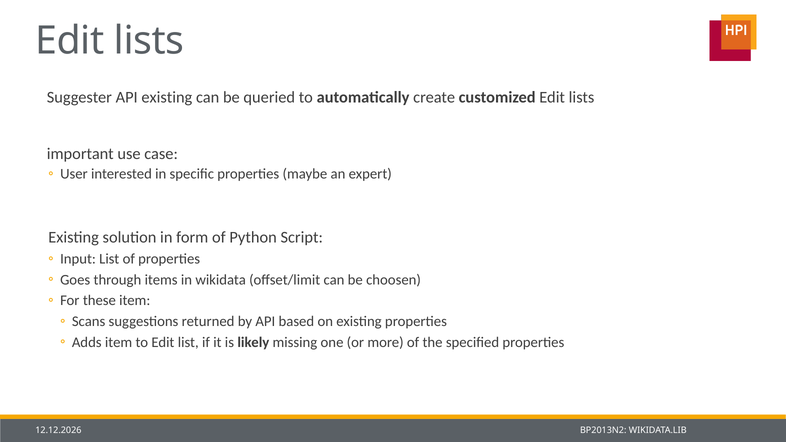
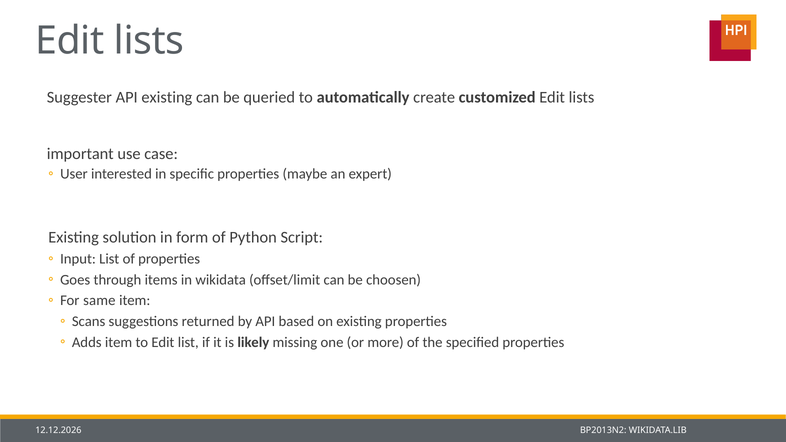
these: these -> same (99, 301)
